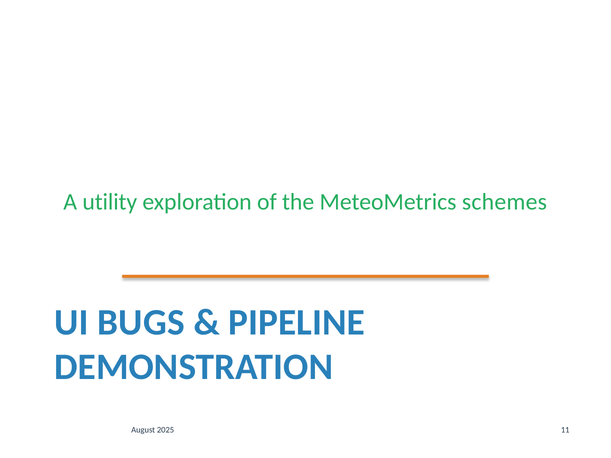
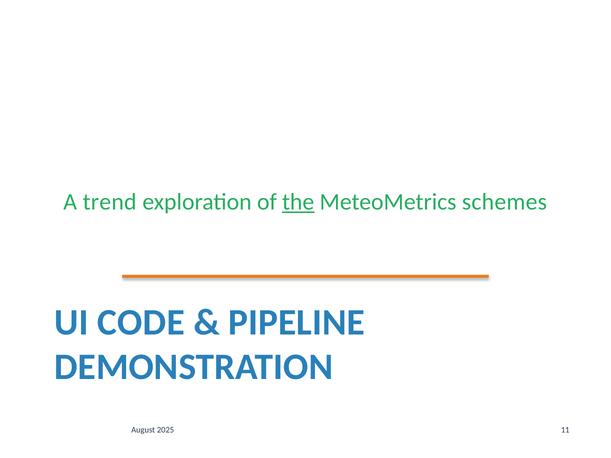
utility: utility -> trend (110, 202)
the underline: none -> present (298, 202)
BUGS: BUGS -> CODE (141, 323)
